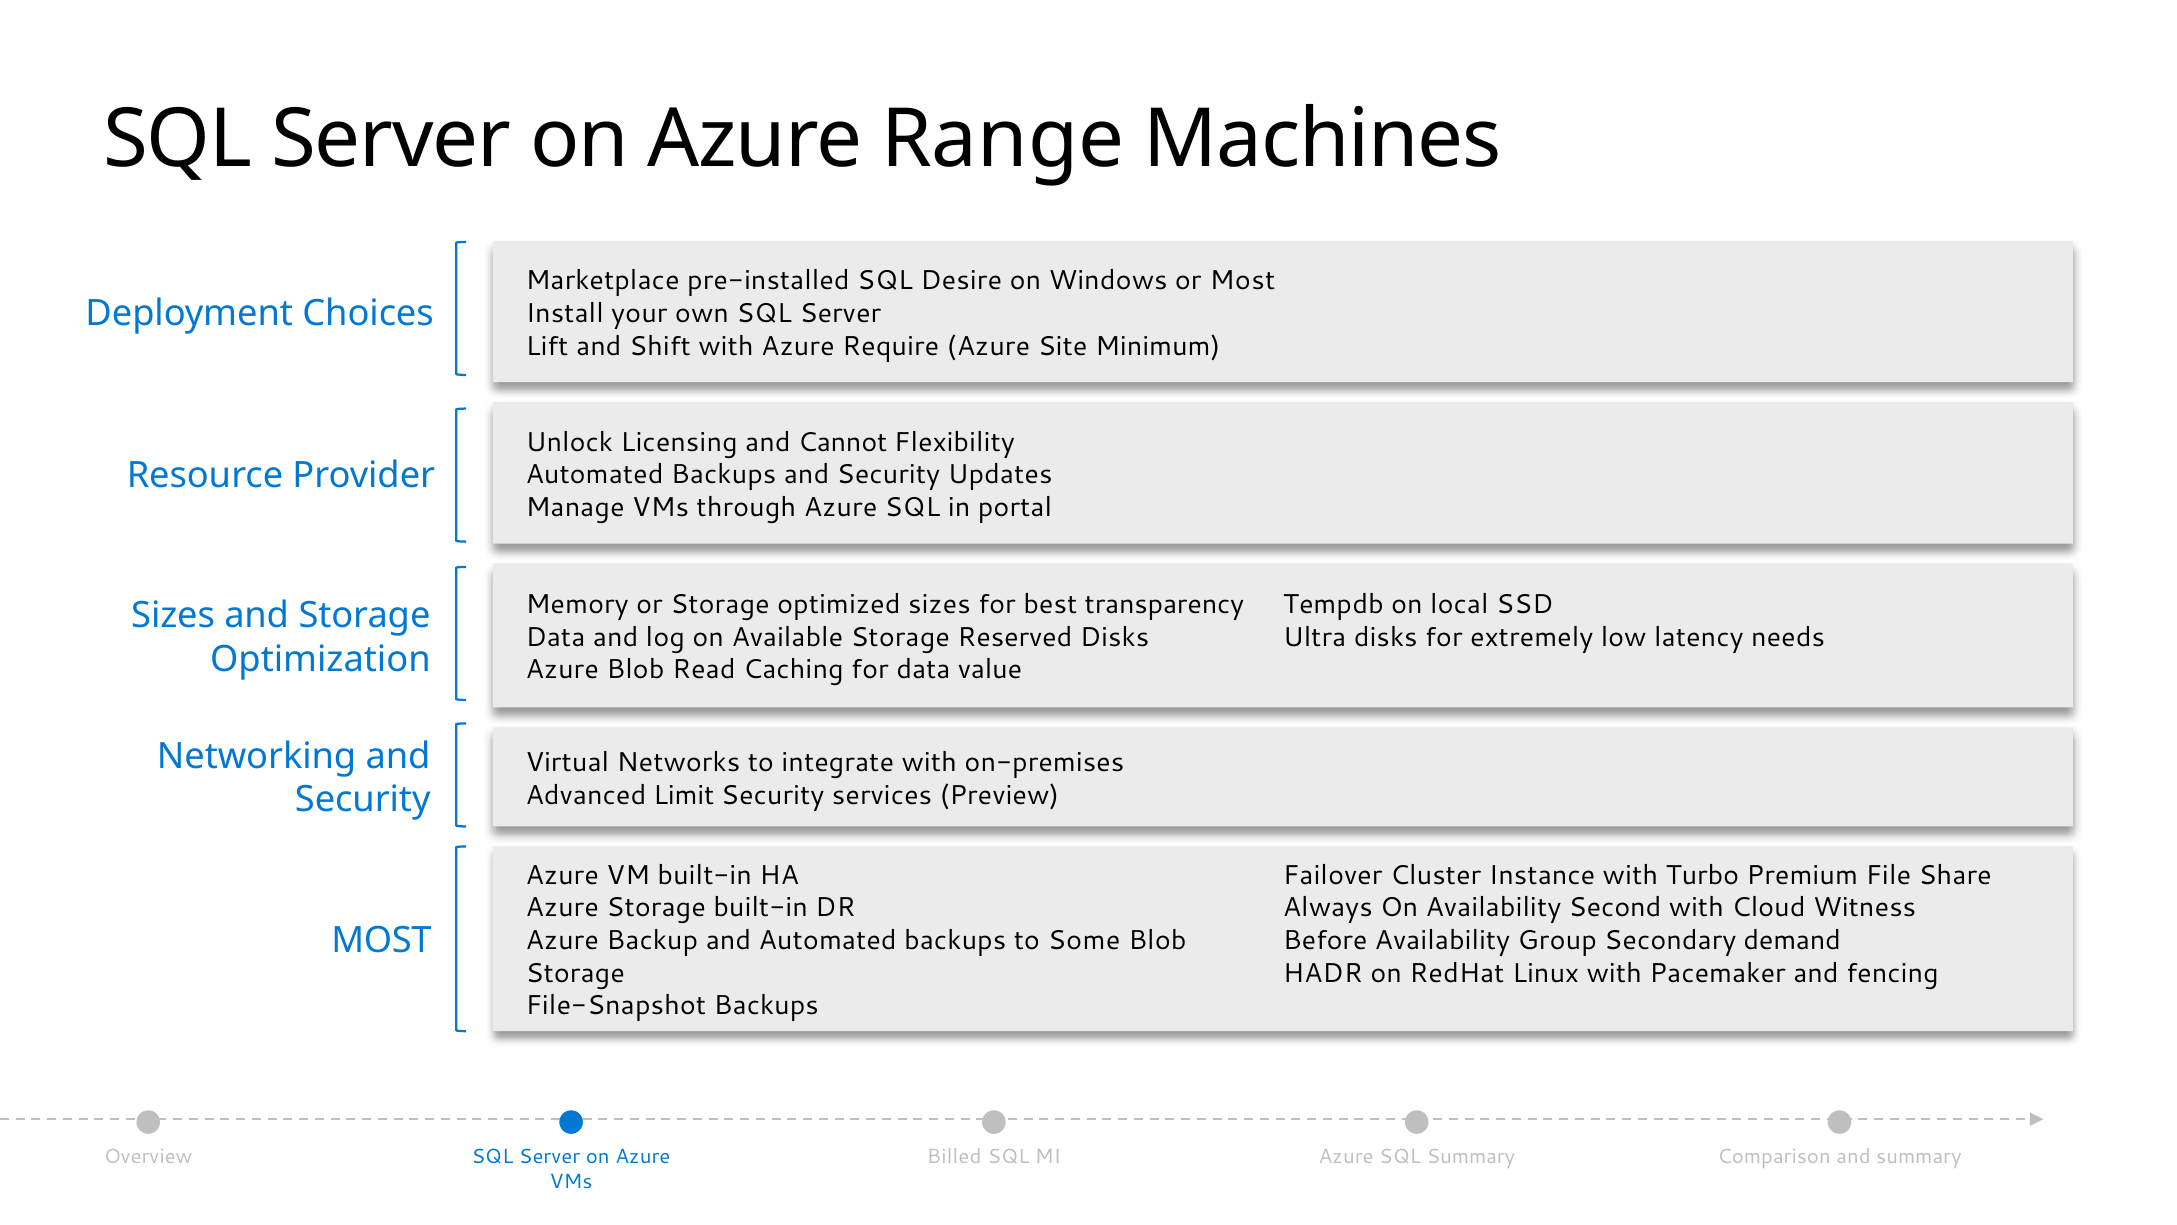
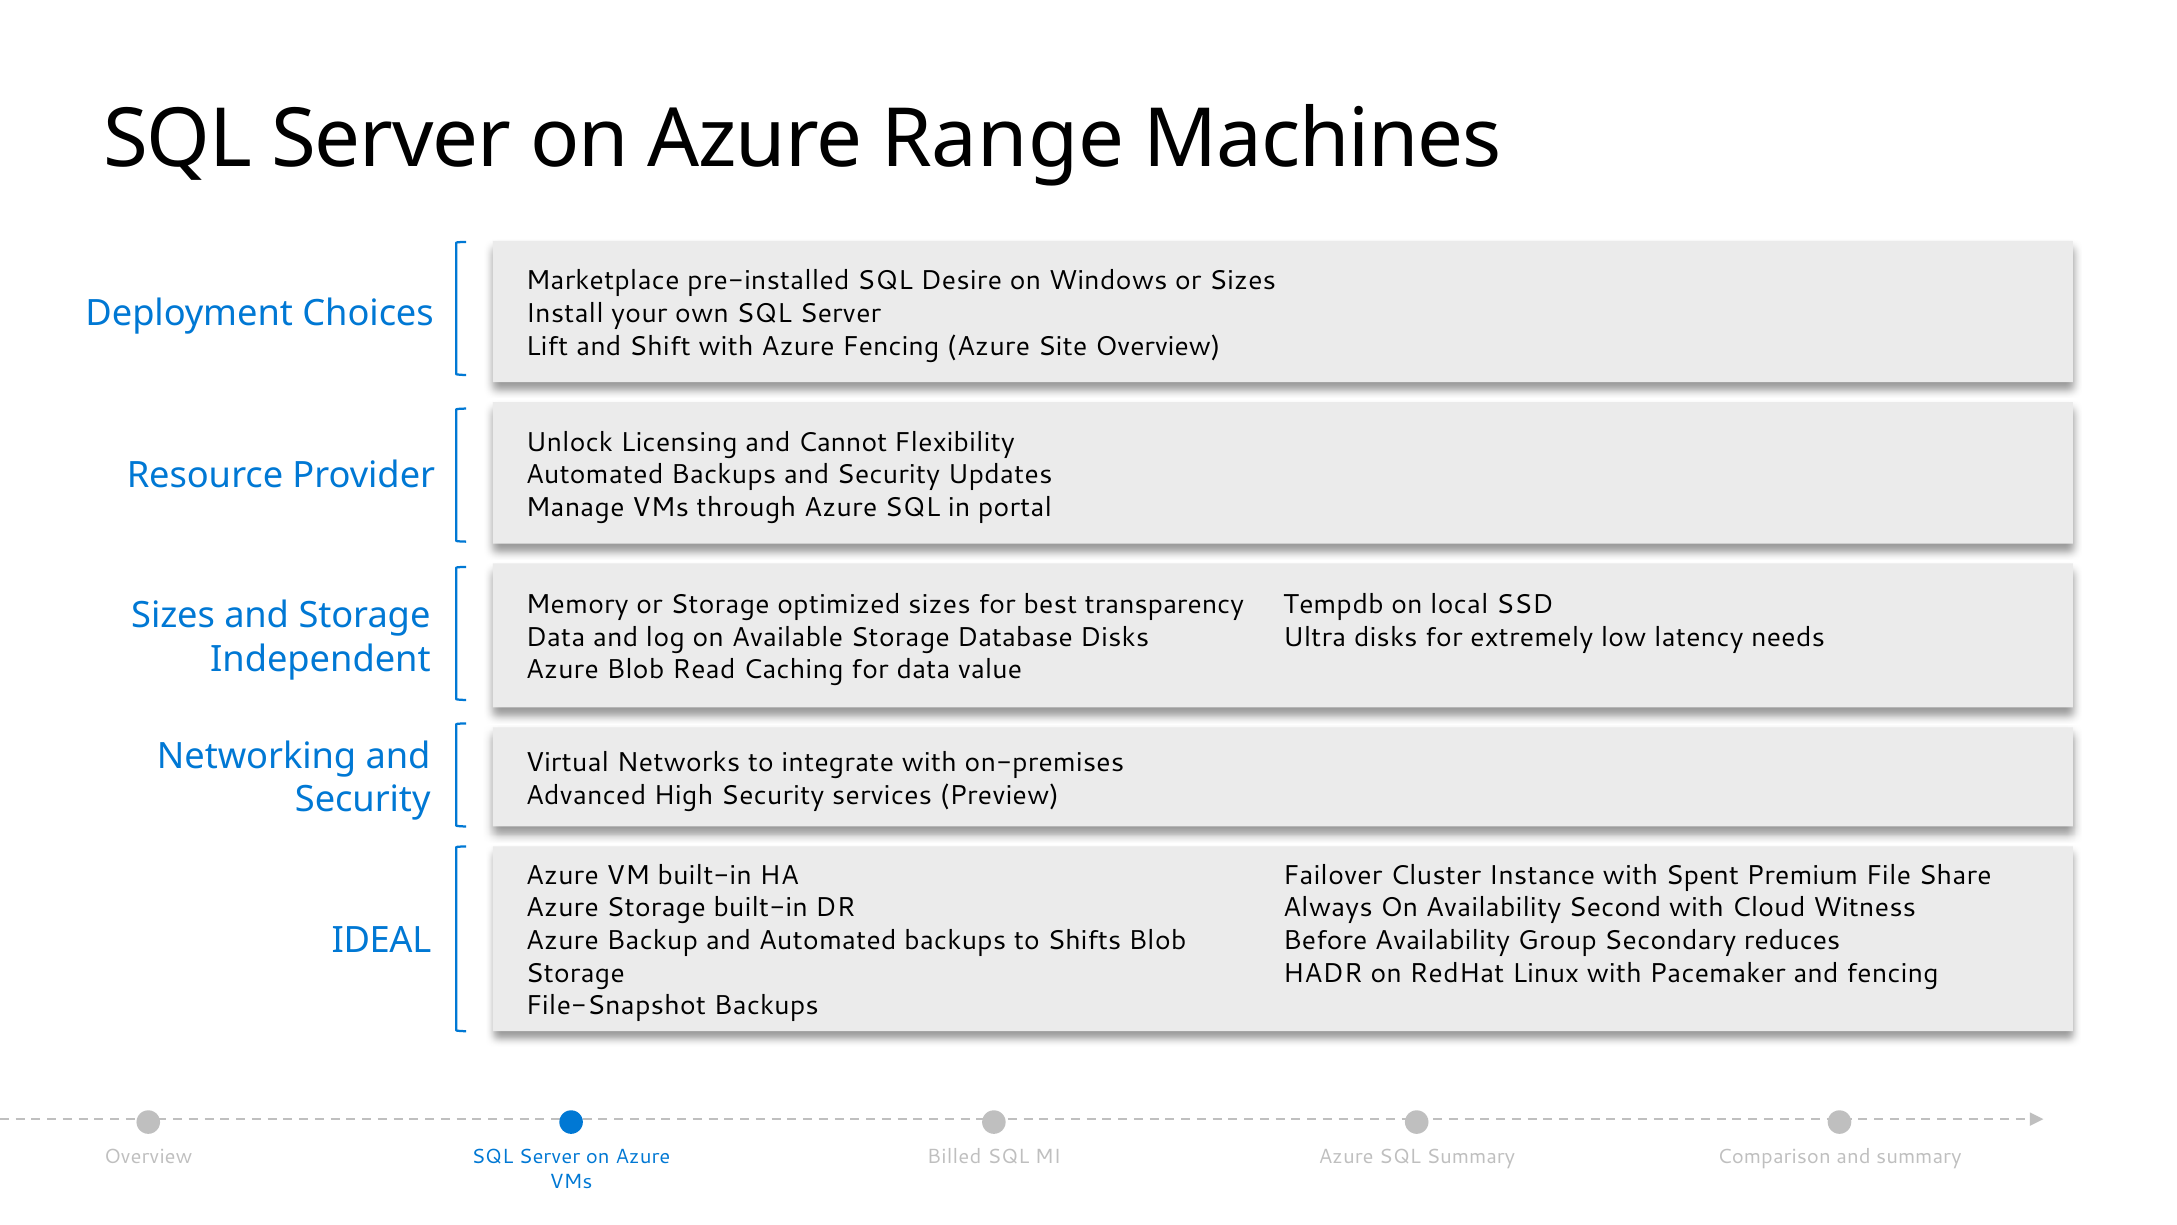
or Most: Most -> Sizes (1243, 281)
Azure Require: Require -> Fencing (891, 346)
Site Minimum: Minimum -> Overview (1158, 346)
Reserved: Reserved -> Database (1015, 637)
Optimization: Optimization -> Independent (320, 659)
Limit: Limit -> High (684, 795)
Turbo: Turbo -> Spent (1702, 875)
Some: Some -> Shifts (1084, 940)
demand: demand -> reduces (1792, 940)
MOST: MOST -> IDEAL (381, 940)
